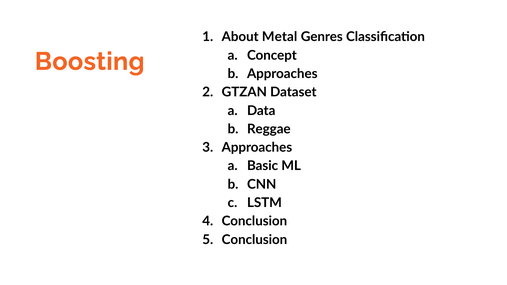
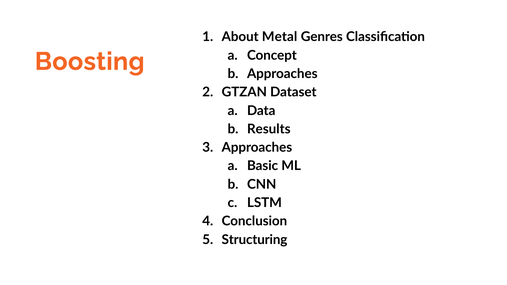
Reggae: Reggae -> Results (269, 129)
Conclusion: Conclusion -> Structuring (255, 240)
